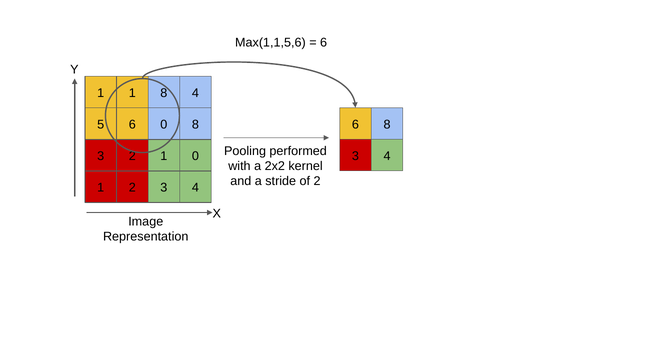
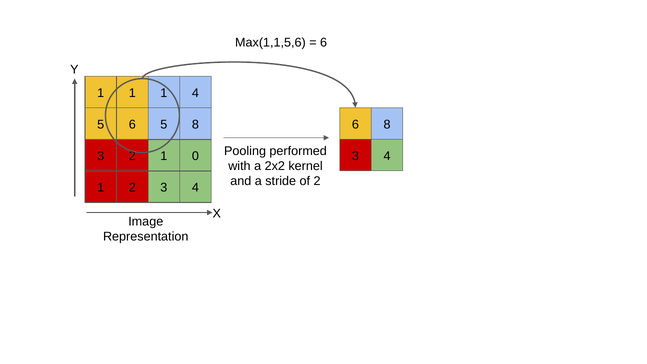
1 1 8: 8 -> 1 (164, 93)
6 0: 0 -> 5 (164, 124)
